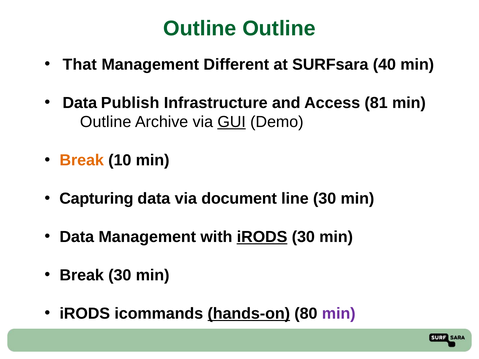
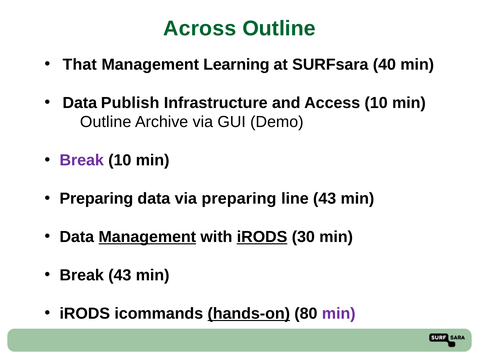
Outline: Outline -> Across (200, 28)
Different: Different -> Learning (236, 65)
Access 81: 81 -> 10 (376, 103)
GUI underline: present -> none (232, 122)
Break colour: orange -> purple (82, 160)
Capturing: Capturing -> Preparing (96, 199)
via document: document -> preparing (239, 199)
line 30: 30 -> 43 (325, 199)
Management underline: none -> present (147, 237)
Break 30: 30 -> 43 (120, 275)
